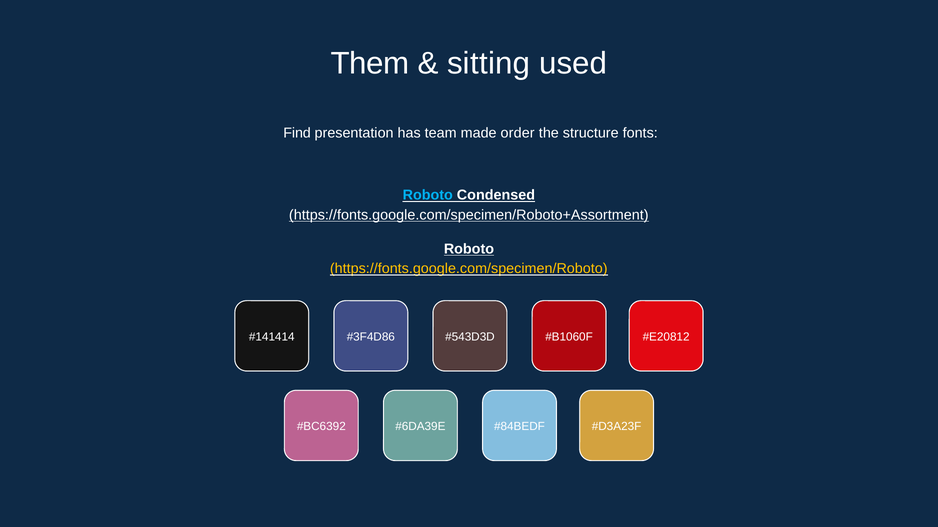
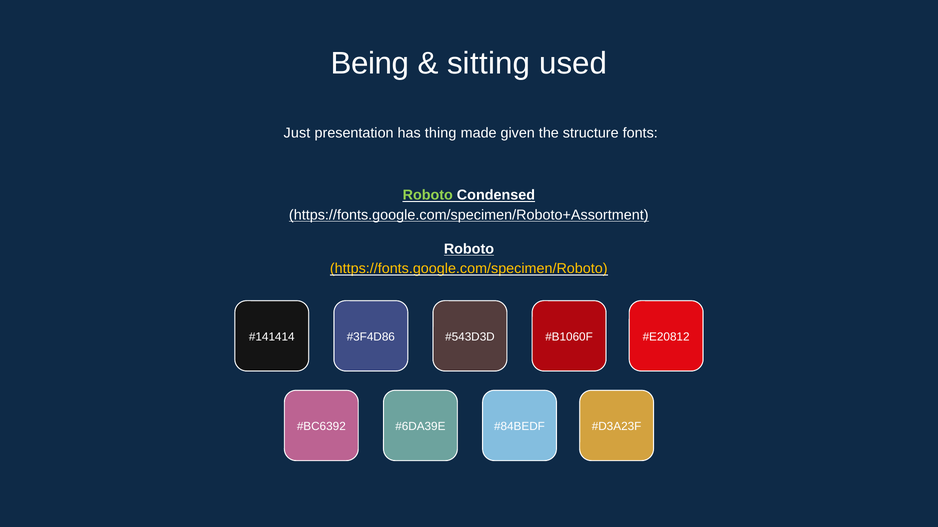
Them: Them -> Being (370, 64)
Find: Find -> Just (297, 133)
team: team -> thing (441, 133)
order: order -> given (518, 133)
Roboto colour: light blue -> light green (428, 195)
